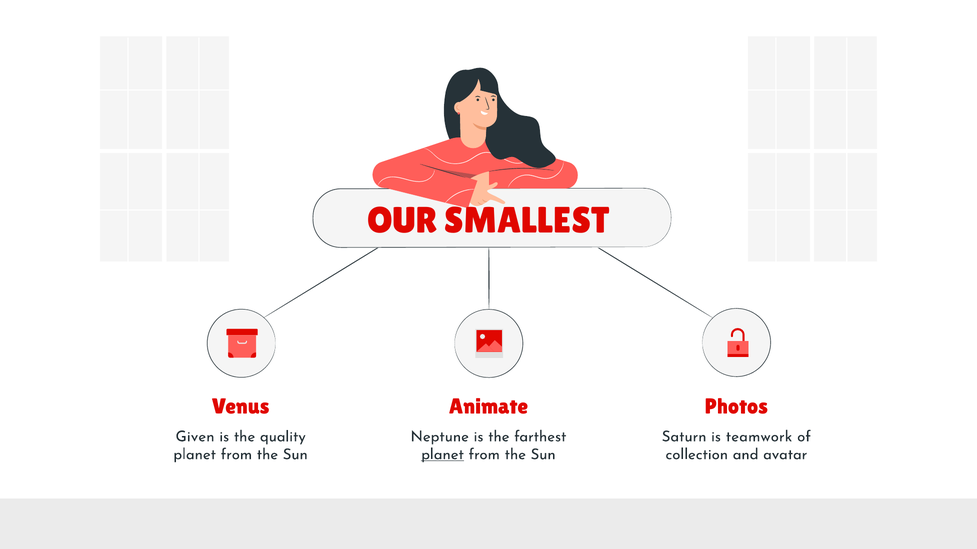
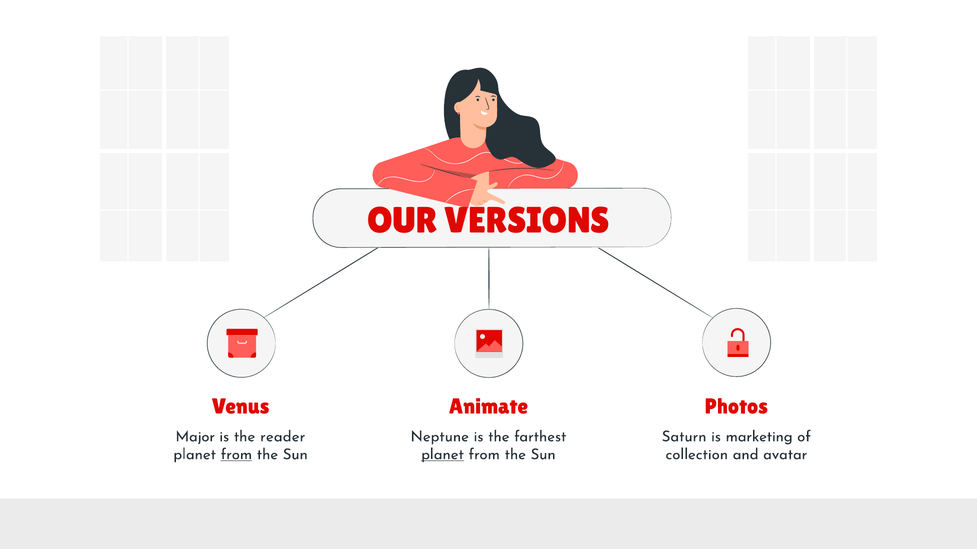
SMALLEST: SMALLEST -> VERSIONS (527, 221)
Given: Given -> Major (195, 437)
quality: quality -> reader (283, 437)
teamwork: teamwork -> marketing (759, 437)
from underline: none -> present (236, 455)
